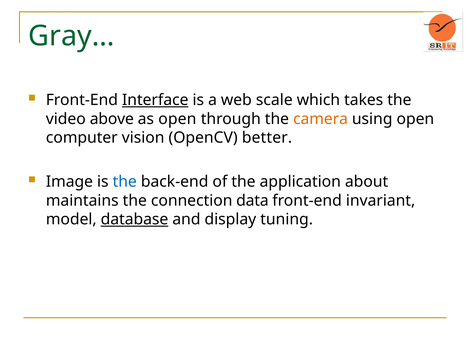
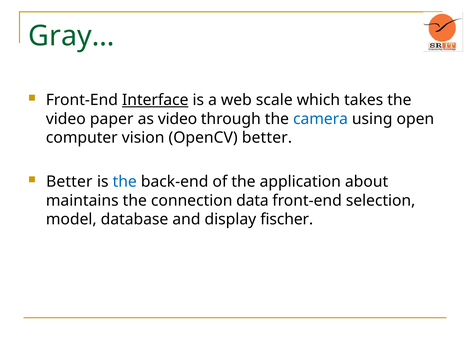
above: above -> paper (112, 119)
as open: open -> video (178, 119)
camera colour: orange -> blue (321, 119)
Image: Image -> Better (69, 181)
invariant: invariant -> selection (381, 200)
database underline: present -> none (135, 219)
tuning: tuning -> fischer (287, 219)
